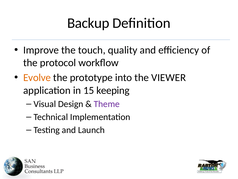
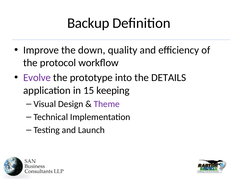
touch: touch -> down (92, 50)
Evolve colour: orange -> purple (37, 77)
VIEWER: VIEWER -> DETAILS (169, 77)
